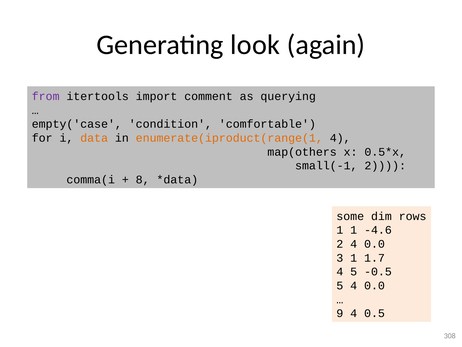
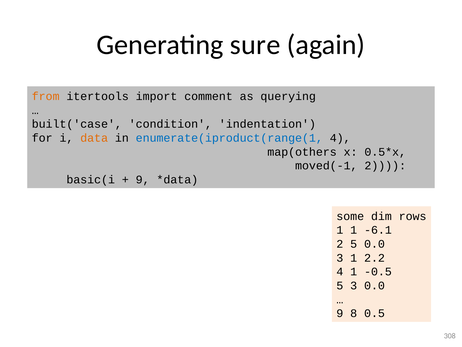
look: look -> sure (255, 45)
from colour: purple -> orange (46, 96)
empty('case: empty('case -> built('case (77, 124)
comfortable: comfortable -> indentation (267, 124)
enumerate(iproduct(range(1 colour: orange -> blue (229, 138)
small(-1: small(-1 -> moved(-1 (326, 166)
comma(i: comma(i -> basic(i (91, 179)
8: 8 -> 9 (143, 179)
-4.6: -4.6 -> -6.1 (378, 230)
2 4: 4 -> 5 (354, 244)
1.7: 1.7 -> 2.2 (375, 258)
4 5: 5 -> 1 (354, 271)
5 4: 4 -> 3 (354, 285)
9 4: 4 -> 8 (354, 313)
